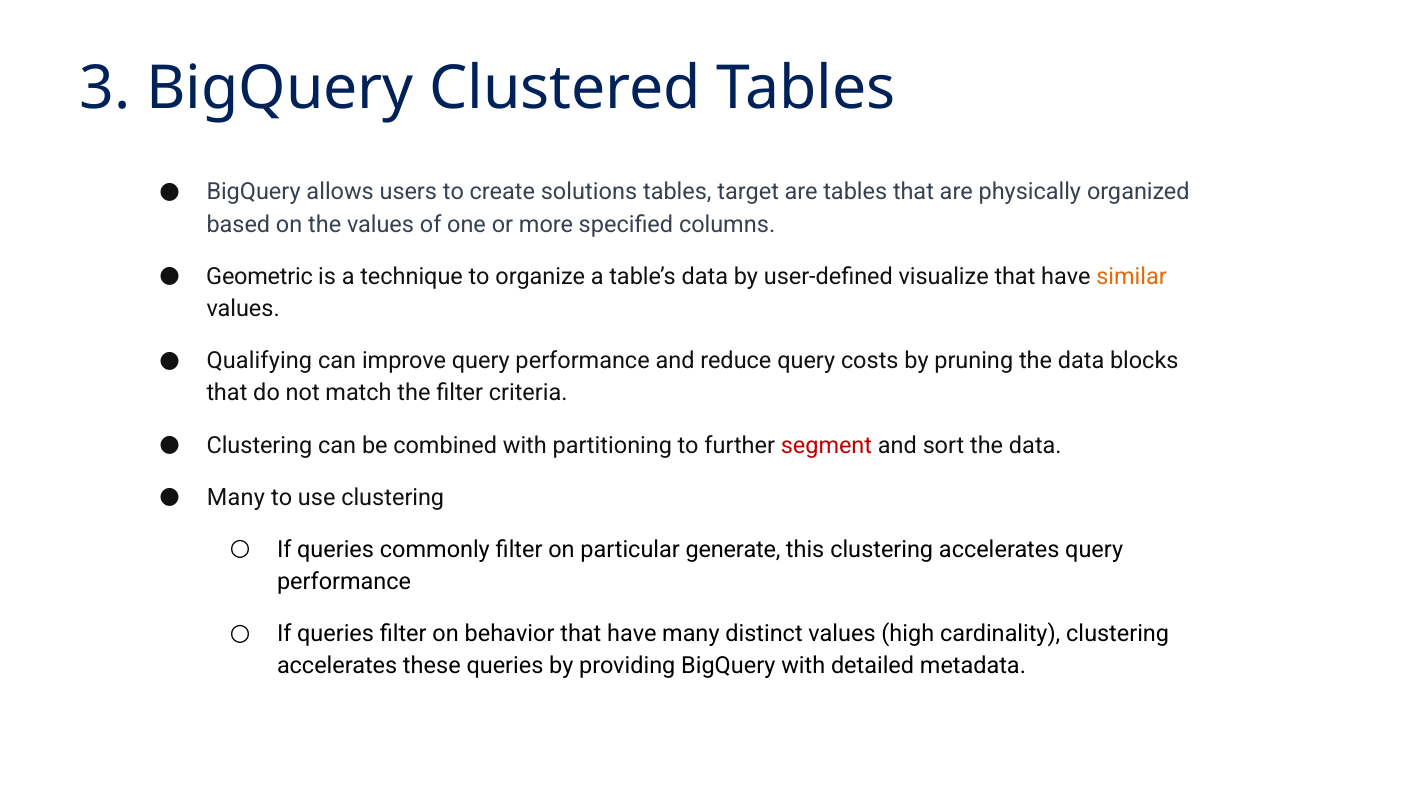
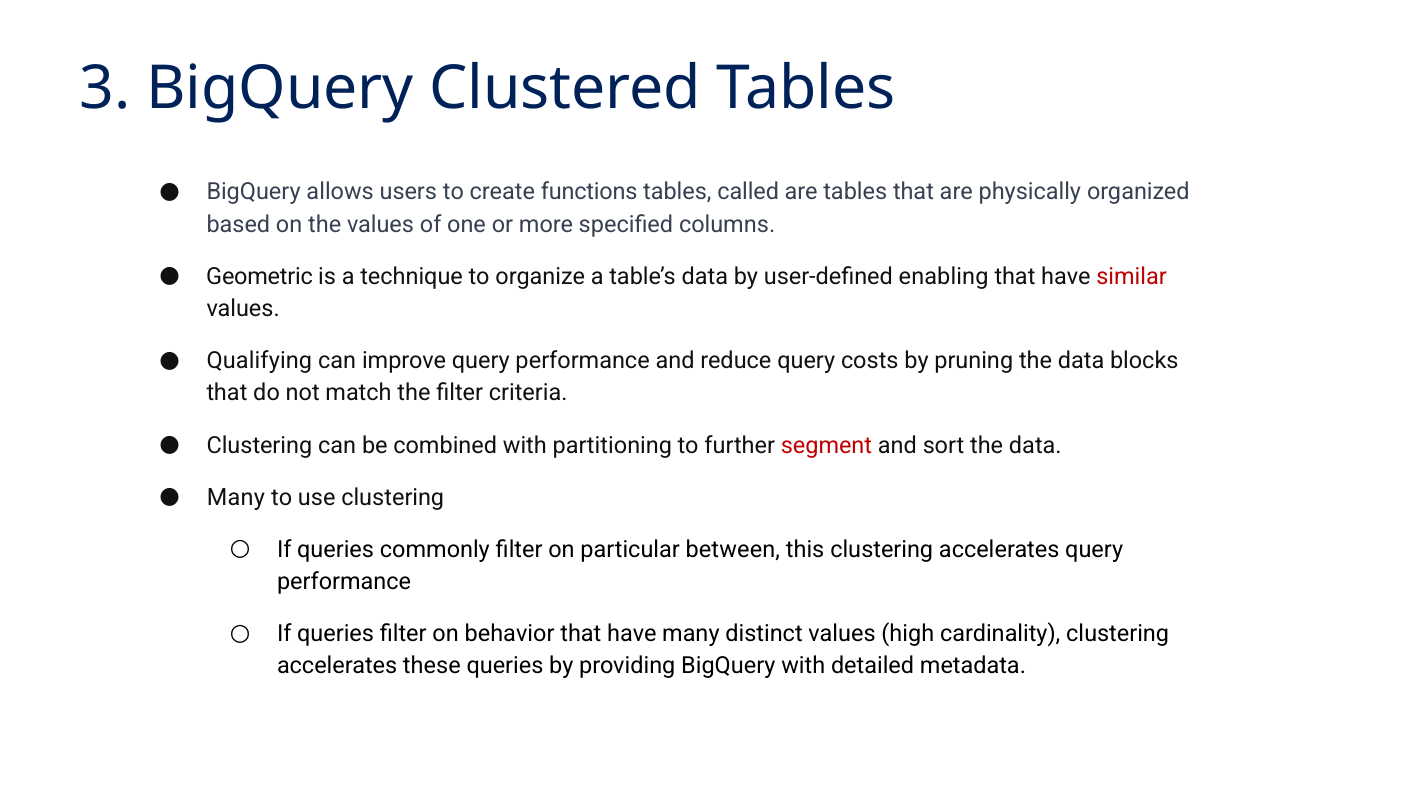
solutions: solutions -> functions (589, 192)
target: target -> called (748, 192)
visualize: visualize -> enabling (944, 276)
similar colour: orange -> red (1132, 276)
generate: generate -> between (733, 549)
